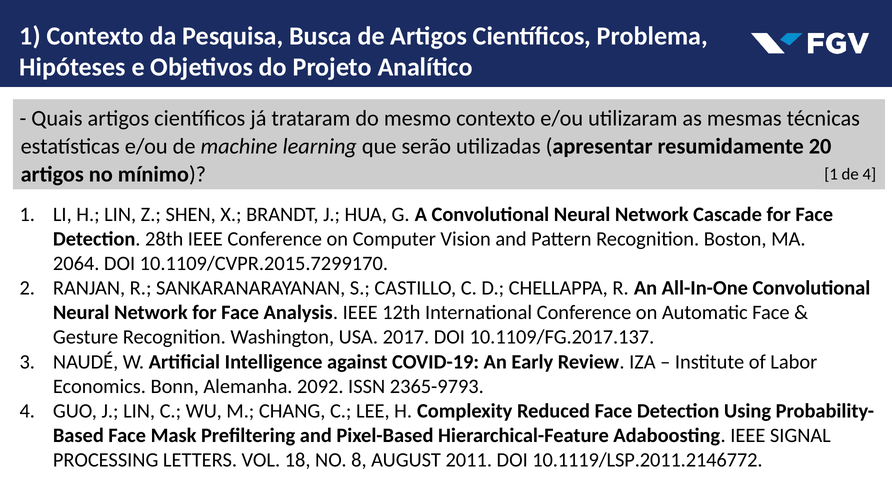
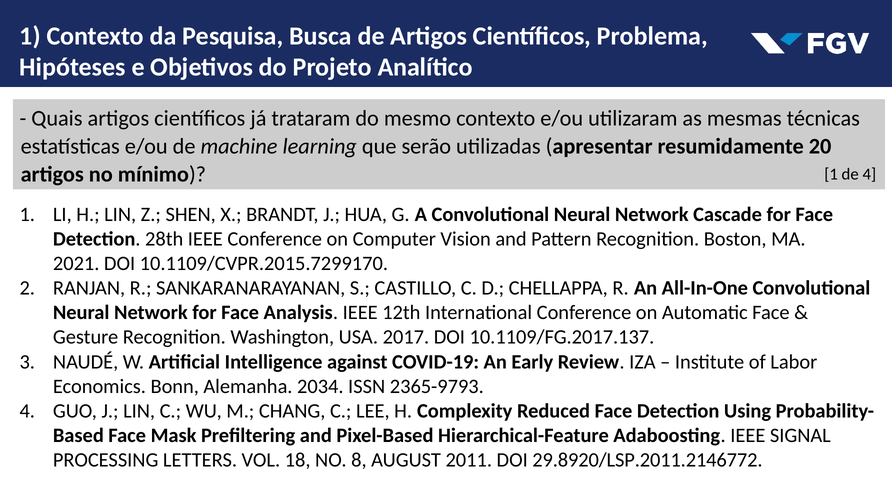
2064: 2064 -> 2021 (76, 264)
2092: 2092 -> 2034 (320, 386)
10.1119/LSP.2011.2146772: 10.1119/LSP.2011.2146772 -> 29.8920/LSP.2011.2146772 (647, 460)
